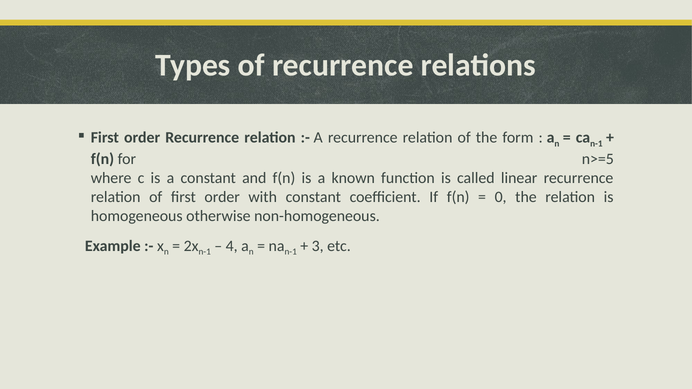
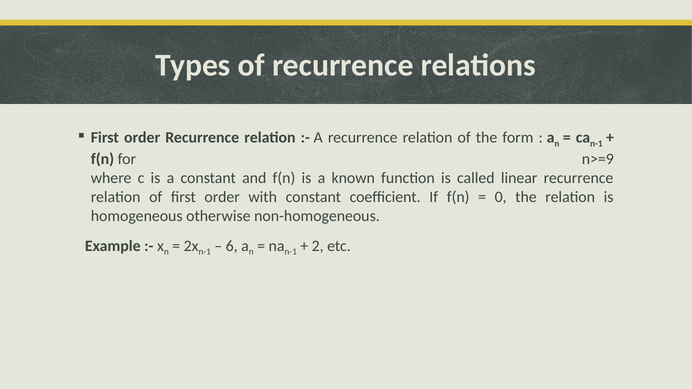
n>=5: n>=5 -> n>=9 (598, 159)
4: 4 -> 6 (232, 246)
3: 3 -> 2 (318, 246)
